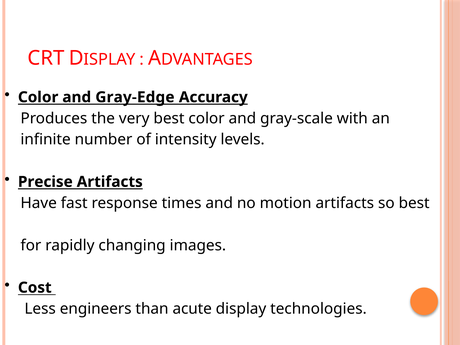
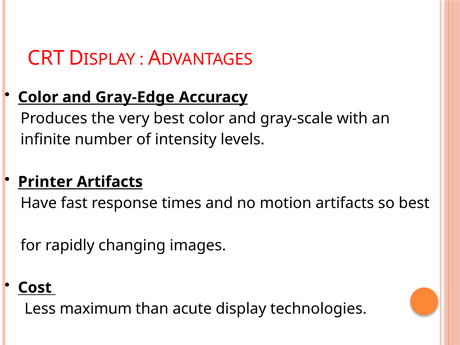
Precise: Precise -> Printer (45, 182)
engineers: engineers -> maximum (96, 309)
